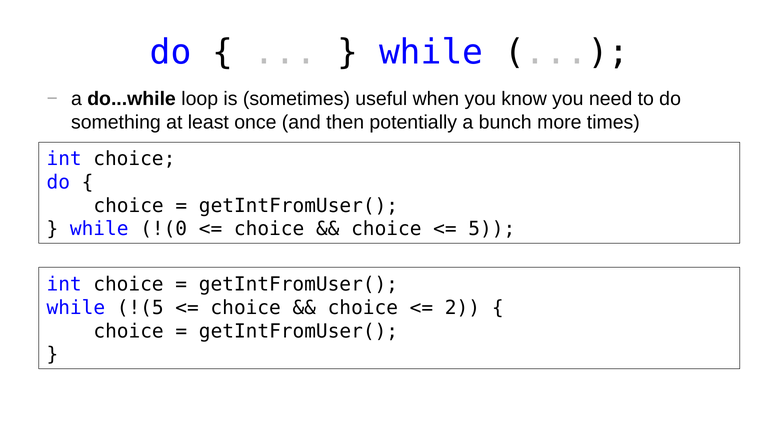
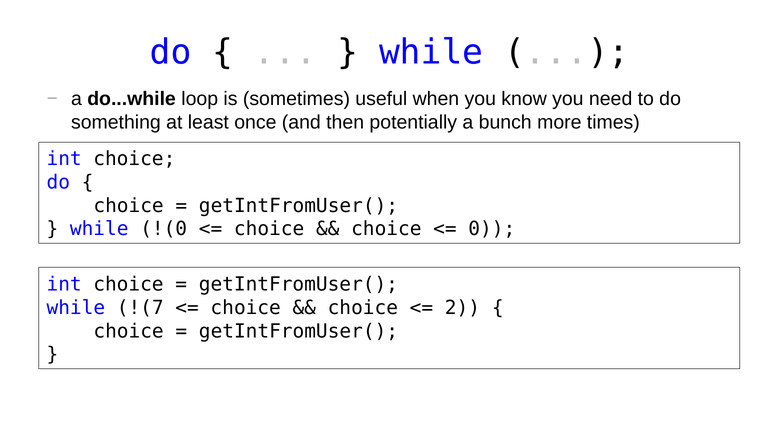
5: 5 -> 0 (492, 229)
!(5: !(5 -> !(7 (140, 308)
